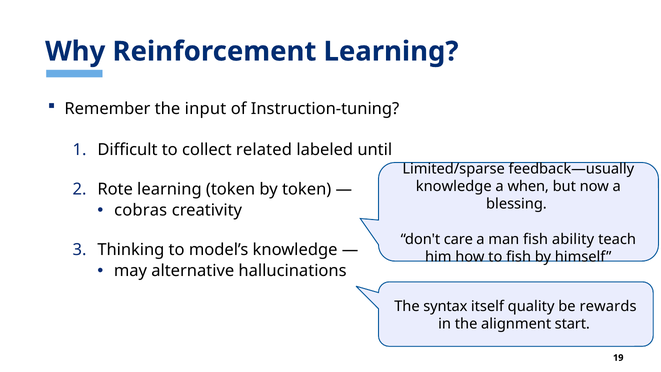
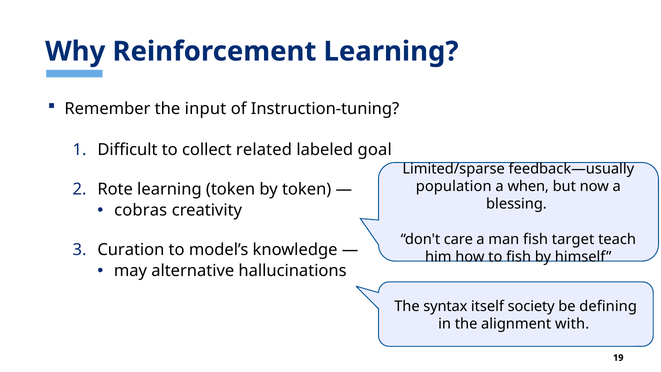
until: until -> goal (375, 150)
knowledge: knowledge -> population (454, 186)
ability: ability -> target (573, 239)
Thinking: Thinking -> Curation (131, 249)
quality: quality -> society (531, 306)
rewards: rewards -> defining (608, 306)
start: start -> with (572, 324)
